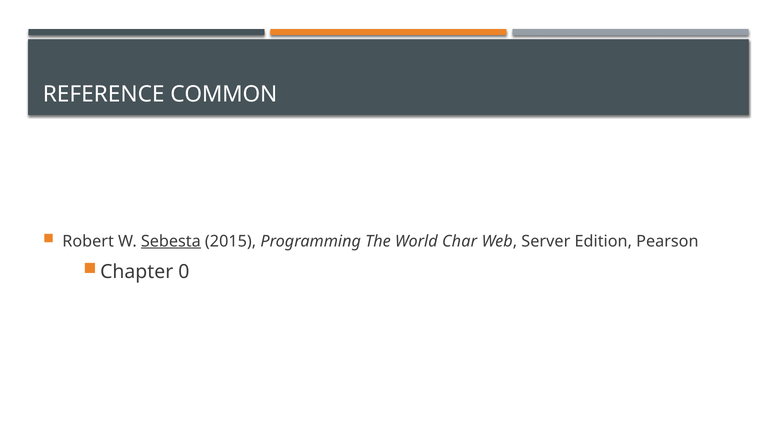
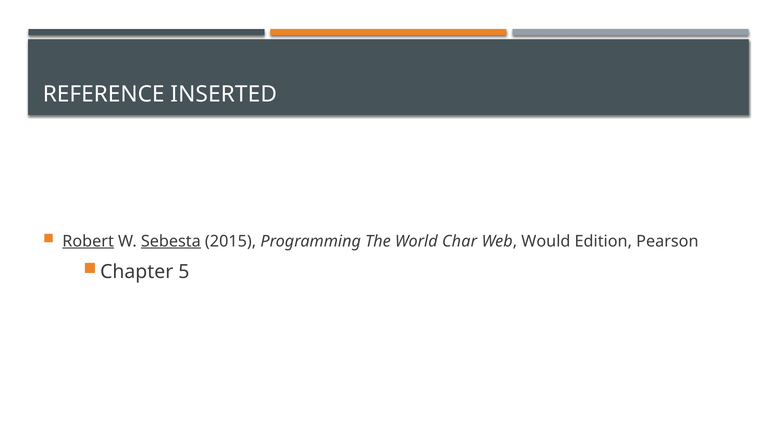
COMMON: COMMON -> INSERTED (224, 94)
Robert underline: none -> present (88, 241)
Server: Server -> Would (546, 241)
0: 0 -> 5 (184, 272)
